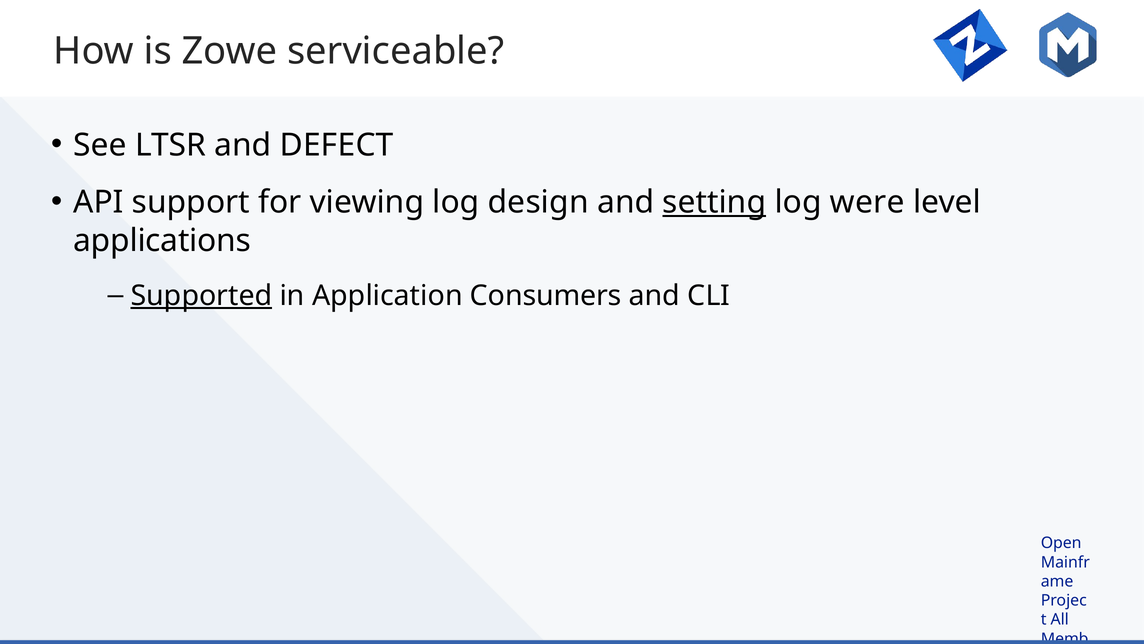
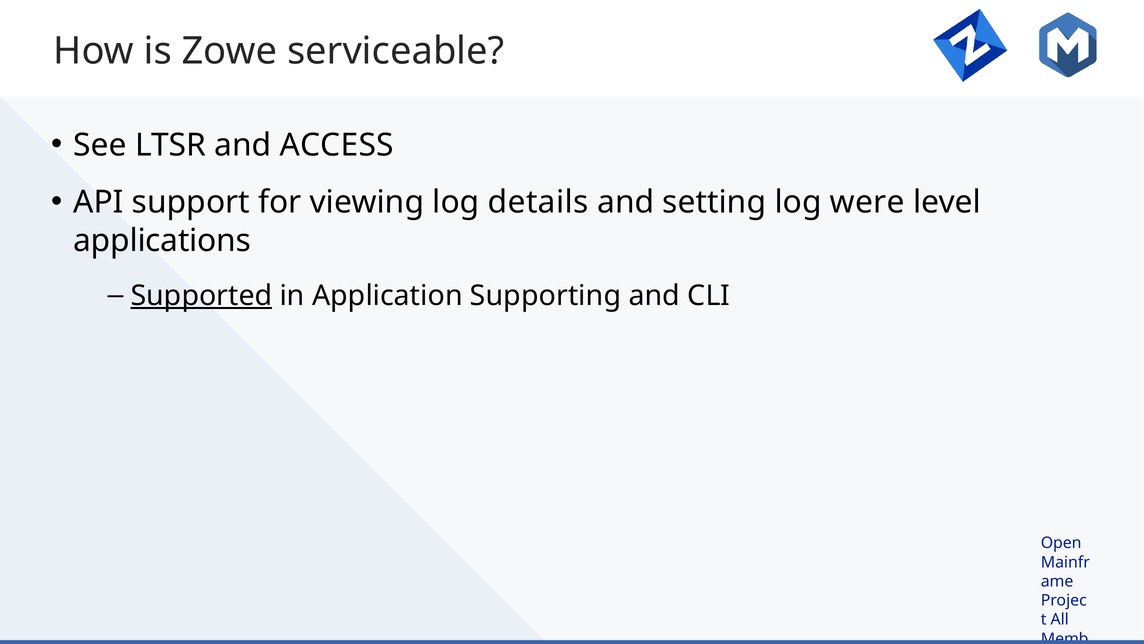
DEFECT: DEFECT -> ACCESS (337, 145)
design: design -> details (538, 202)
setting underline: present -> none (714, 202)
Consumers: Consumers -> Supporting (546, 296)
